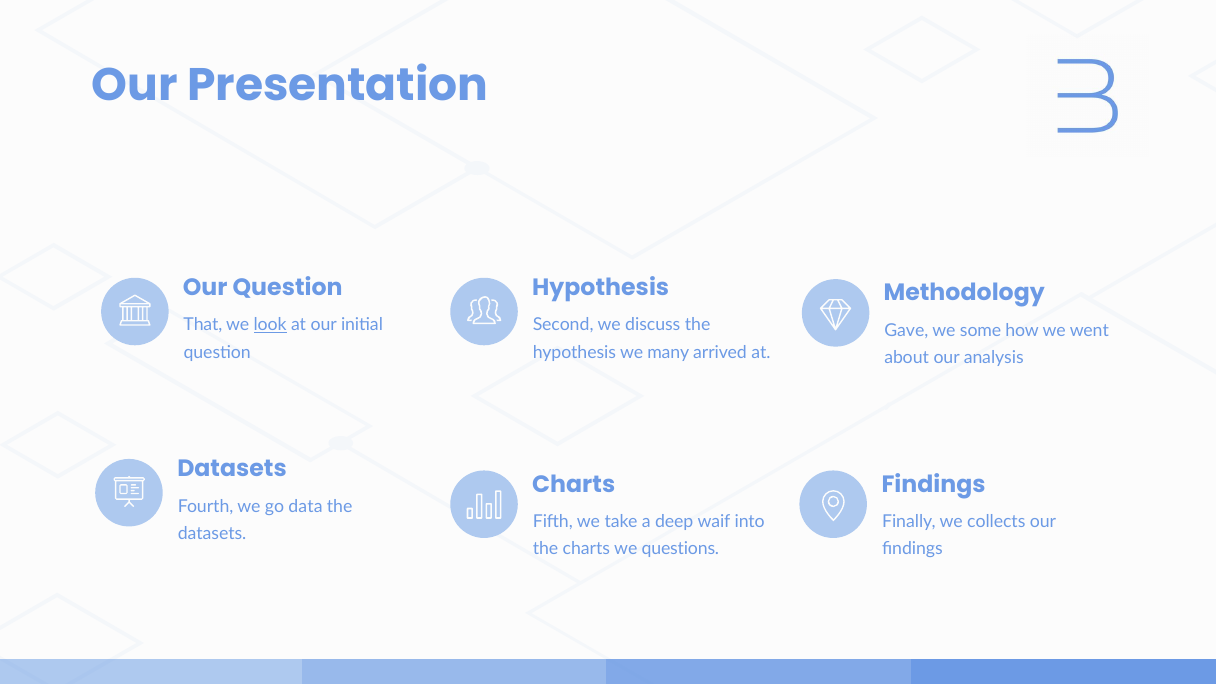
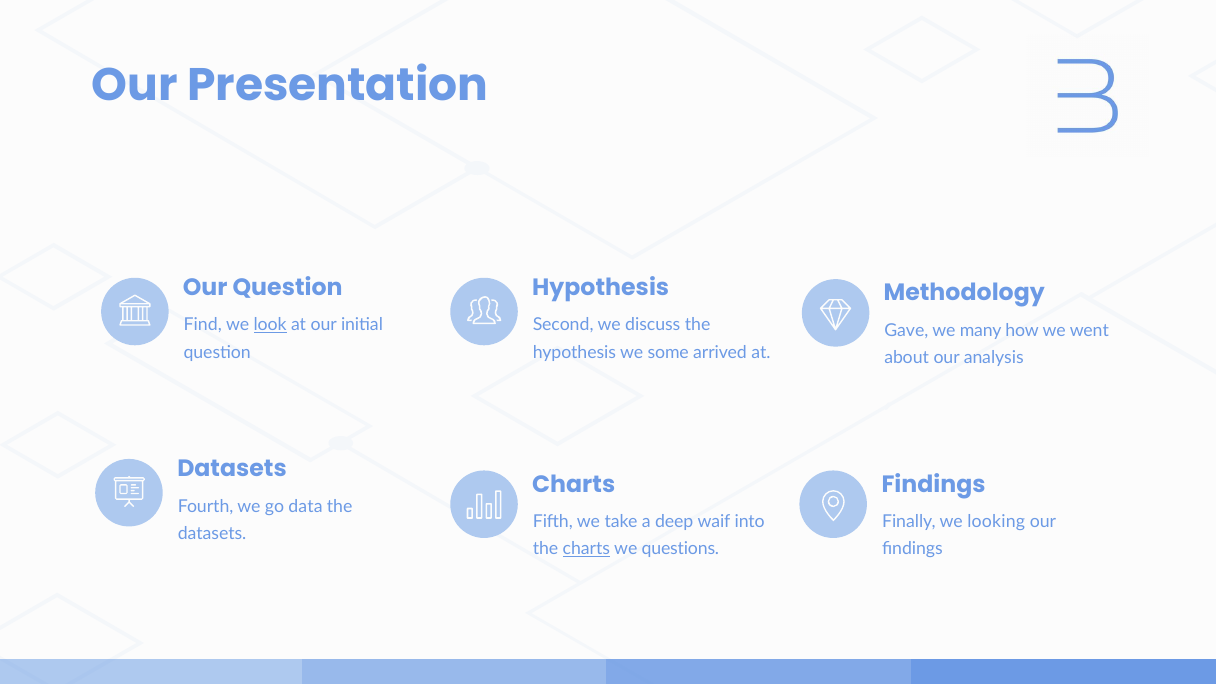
That: That -> Find (203, 325)
some: some -> many (981, 330)
many: many -> some (668, 352)
collects: collects -> looking (996, 522)
charts underline: none -> present (586, 549)
